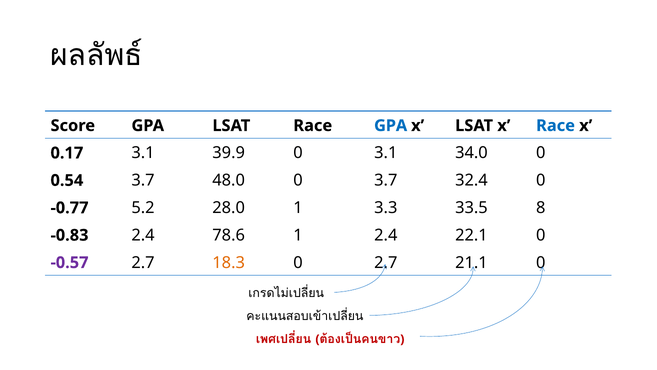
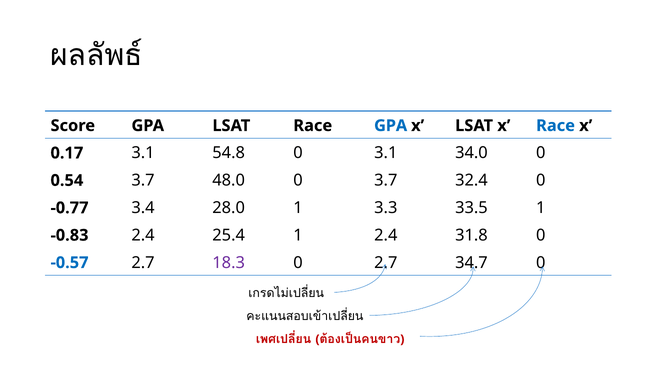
39.9: 39.9 -> 54.8 (229, 153)
5.2: 5.2 -> 3.4 (143, 208)
33.5 8: 8 -> 1 (541, 208)
78.6: 78.6 -> 25.4 (229, 235)
22.1: 22.1 -> 31.8 (471, 235)
-0.57 colour: purple -> blue (70, 262)
18.3 colour: orange -> purple (229, 262)
21.1: 21.1 -> 34.7 (471, 262)
